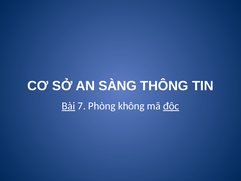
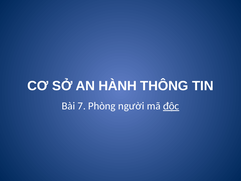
SÀNG: SÀNG -> HÀNH (118, 86)
Bài underline: present -> none (68, 106)
không: không -> người (131, 106)
